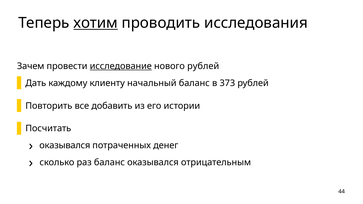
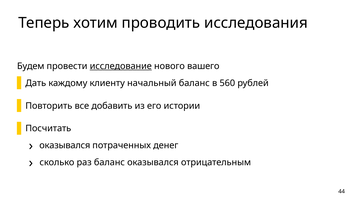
хотим underline: present -> none (96, 23)
Зачем: Зачем -> Будем (31, 66)
нового рублей: рублей -> вашего (203, 66)
373: 373 -> 560 (227, 83)
